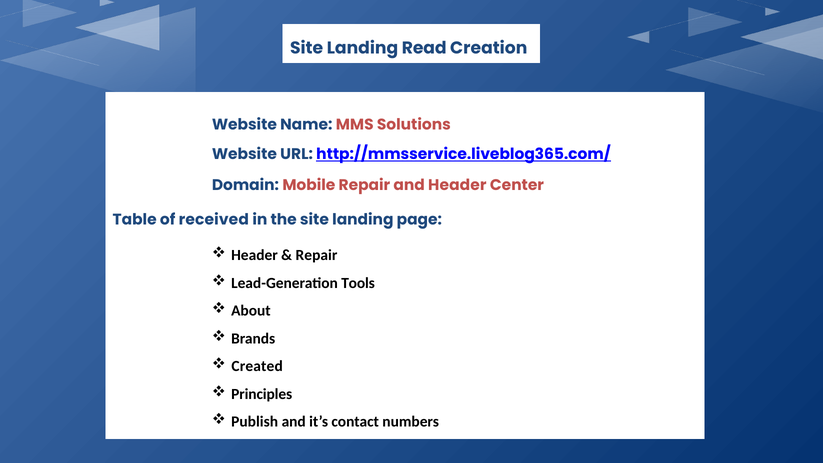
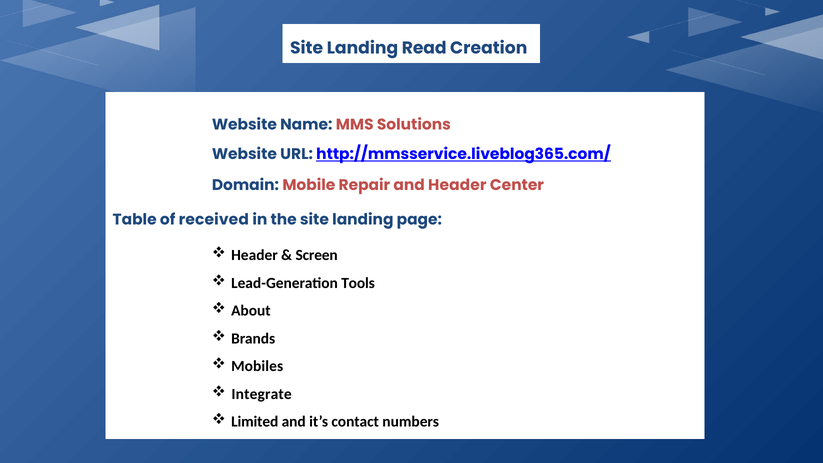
Repair: Repair -> Screen (317, 255)
Created: Created -> Mobiles (257, 366)
Principles: Principles -> Integrate (262, 394)
Publish: Publish -> Limited (255, 422)
